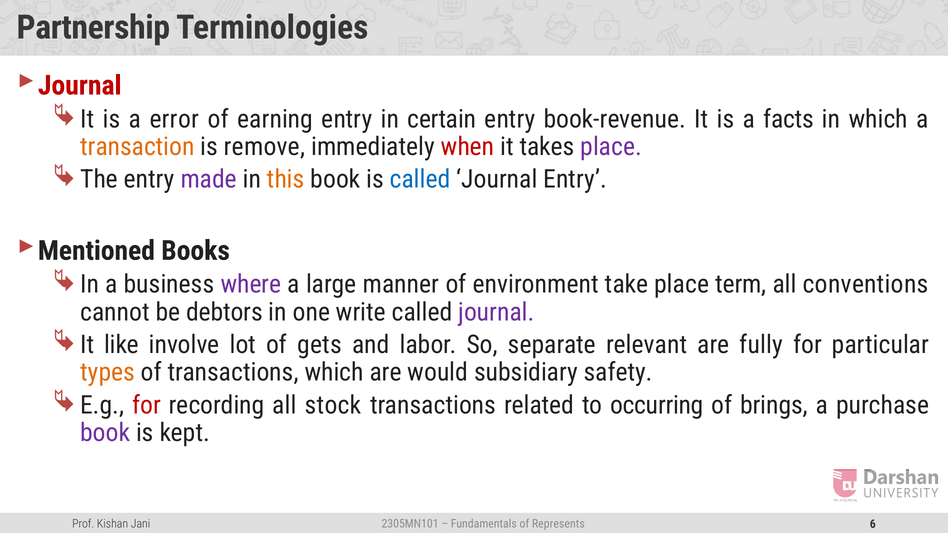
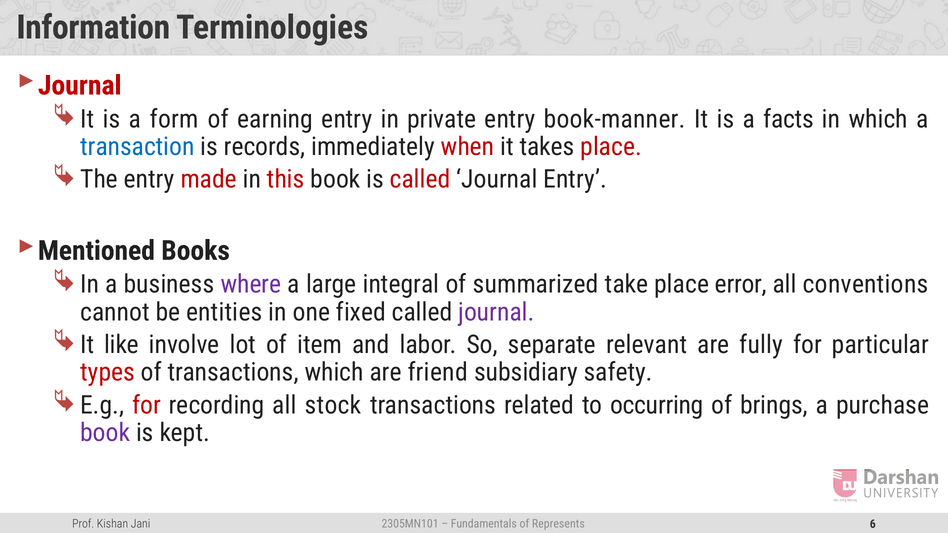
Partnership: Partnership -> Information (93, 27)
error: error -> form (174, 119)
certain: certain -> private (442, 119)
book-revenue: book-revenue -> book-manner (615, 119)
transaction colour: orange -> blue (137, 147)
remove: remove -> records (265, 147)
place colour: purple -> red (611, 147)
made colour: purple -> red (209, 180)
this colour: orange -> red (286, 180)
called colour: blue -> red (420, 180)
manner: manner -> integral (401, 285)
environment: environment -> summarized (536, 285)
term: term -> error (741, 285)
debtors: debtors -> entities (224, 312)
write: write -> fixed (361, 312)
gets: gets -> item (320, 345)
types colour: orange -> red (108, 373)
would: would -> friend (438, 373)
